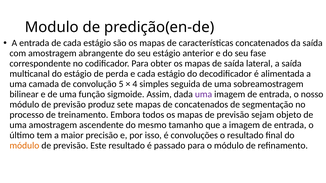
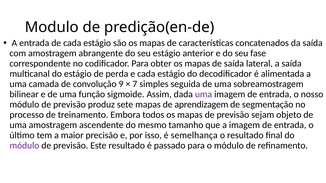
5: 5 -> 9 (121, 84)
4: 4 -> 7 (135, 84)
de concatenados: concatenados -> aprendizagem (201, 105)
convoluções: convoluções -> semelhança (194, 135)
módulo colour: orange -> purple (24, 146)
